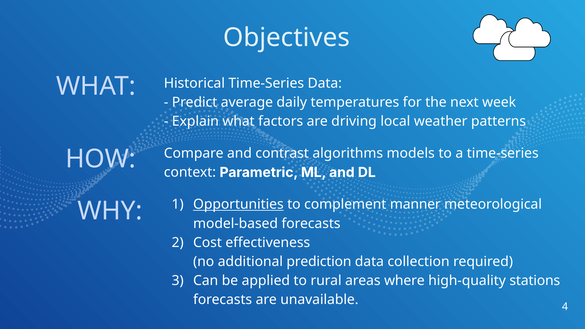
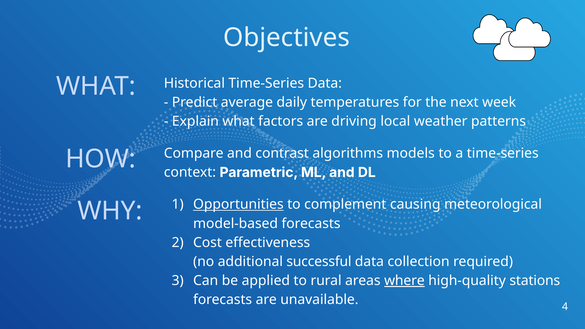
manner: manner -> causing (415, 204)
prediction: prediction -> successful (319, 262)
where underline: none -> present (404, 281)
